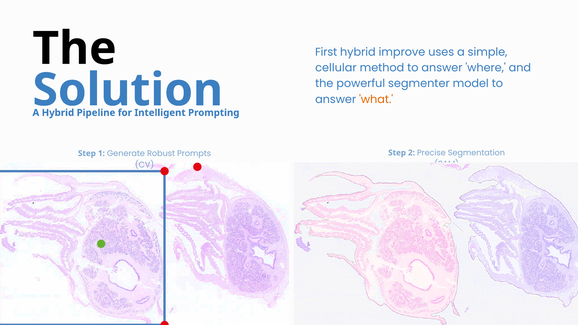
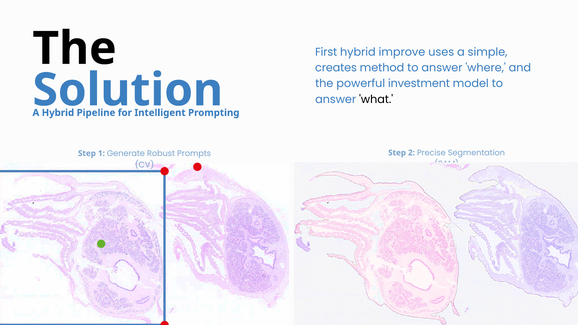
cellular: cellular -> creates (336, 68)
segmenter: segmenter -> investment (419, 84)
what colour: orange -> black (376, 99)
